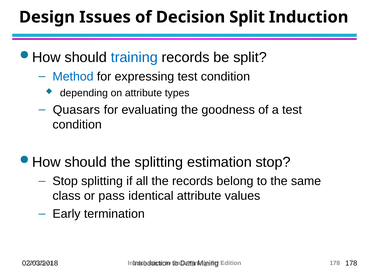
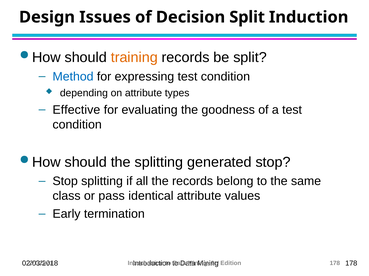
training colour: blue -> orange (134, 58)
Quasars: Quasars -> Effective (76, 110)
estimation: estimation -> generated (219, 163)
